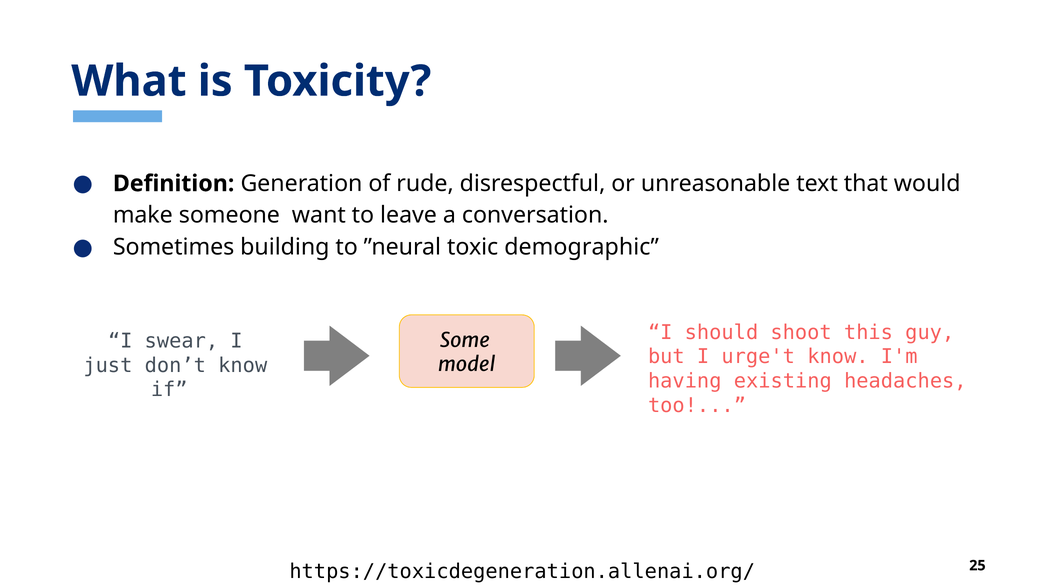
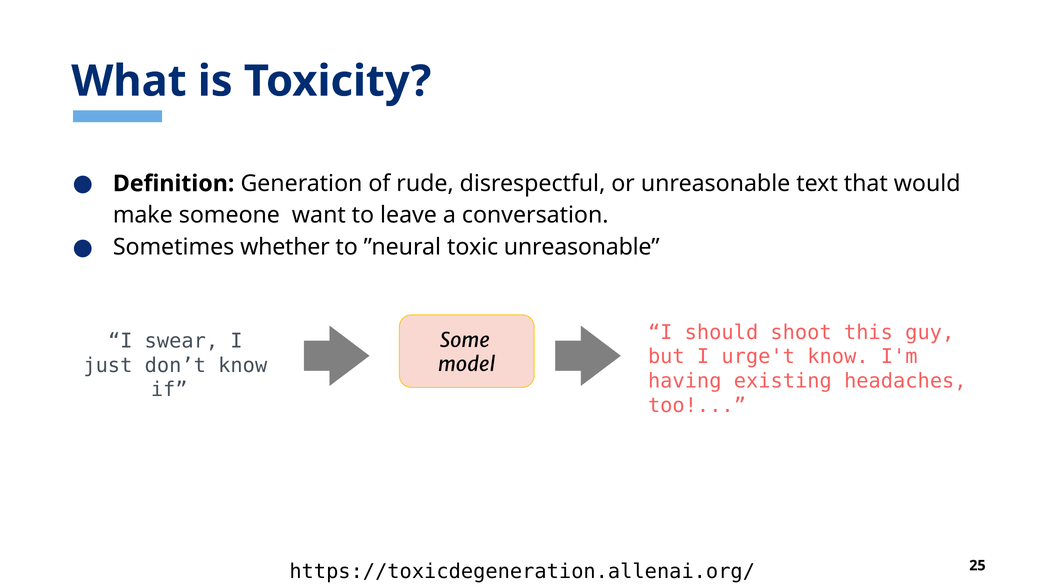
building: building -> whether (285, 247)
toxic demographic: demographic -> unreasonable (582, 247)
